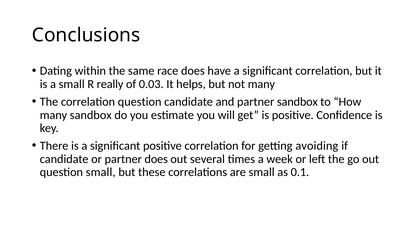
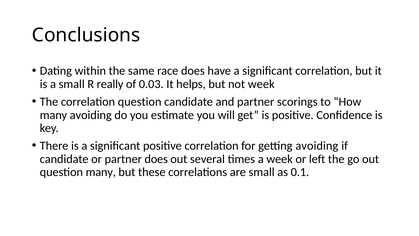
not many: many -> week (261, 84)
partner sandbox: sandbox -> scorings (297, 102)
many sandbox: sandbox -> avoiding (91, 115)
question small: small -> many (101, 172)
